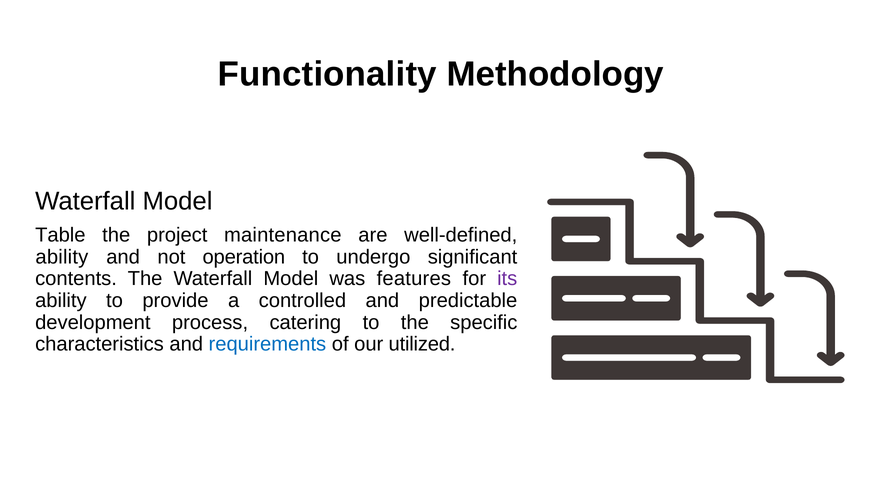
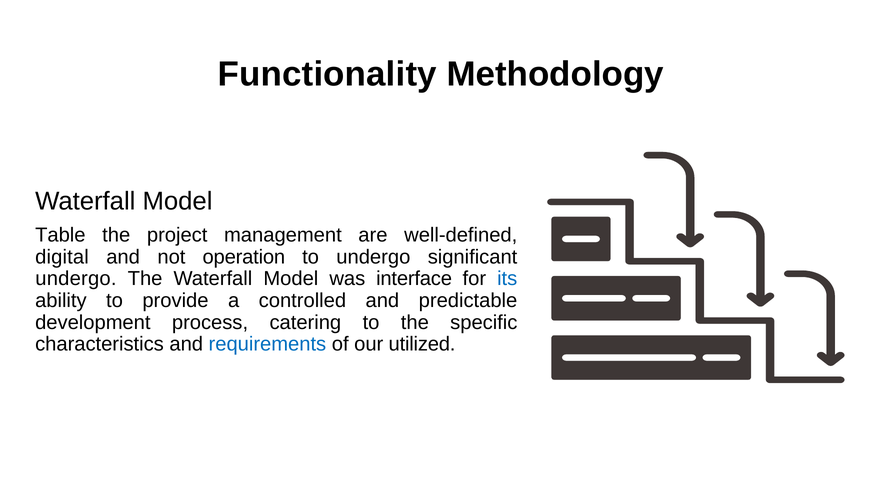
maintenance: maintenance -> management (283, 235)
ability: ability -> digital (62, 257)
contents: contents -> undergo (76, 279)
features: features -> interface (414, 279)
its colour: purple -> blue (507, 279)
